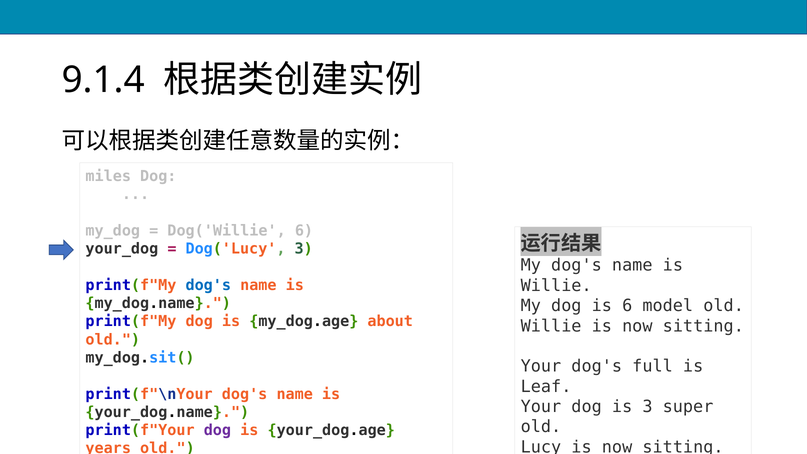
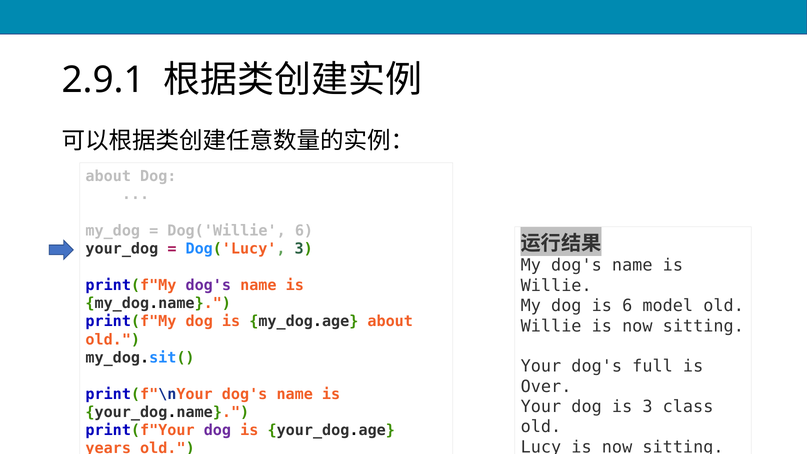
9.1.4: 9.1.4 -> 2.9.1 (103, 80)
miles: miles -> about (108, 176)
dog's colour: blue -> purple (208, 285)
Leaf: Leaf -> Over (546, 386)
super: super -> class (688, 407)
